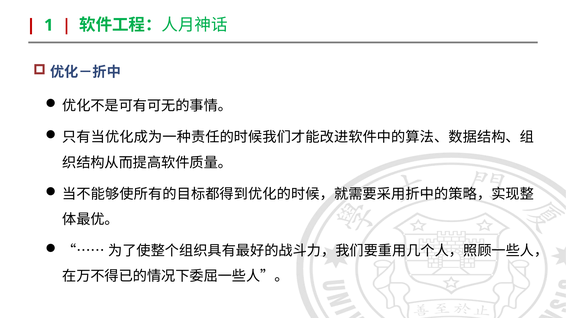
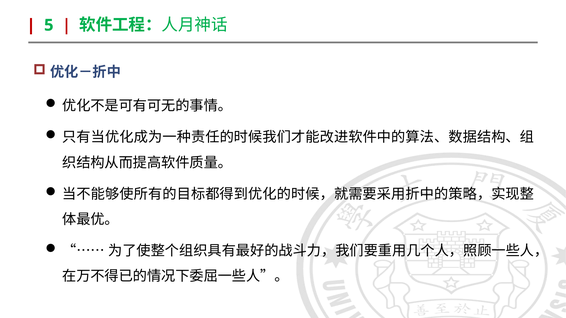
1: 1 -> 5 (49, 25)
